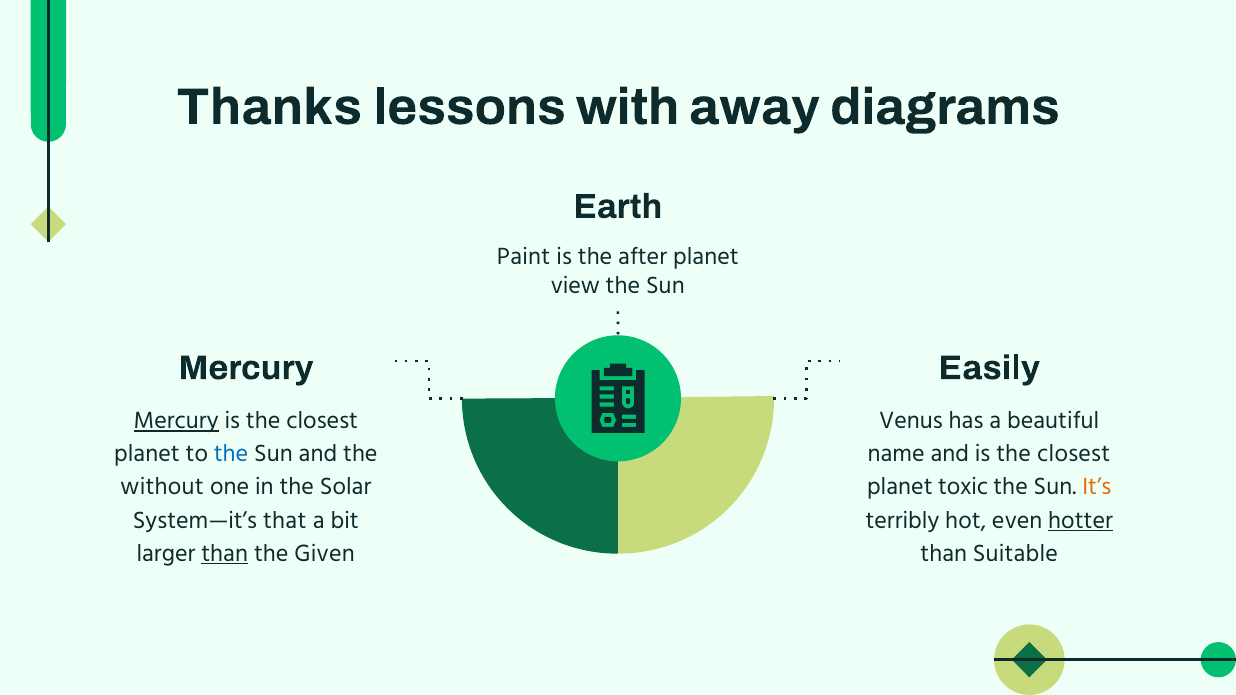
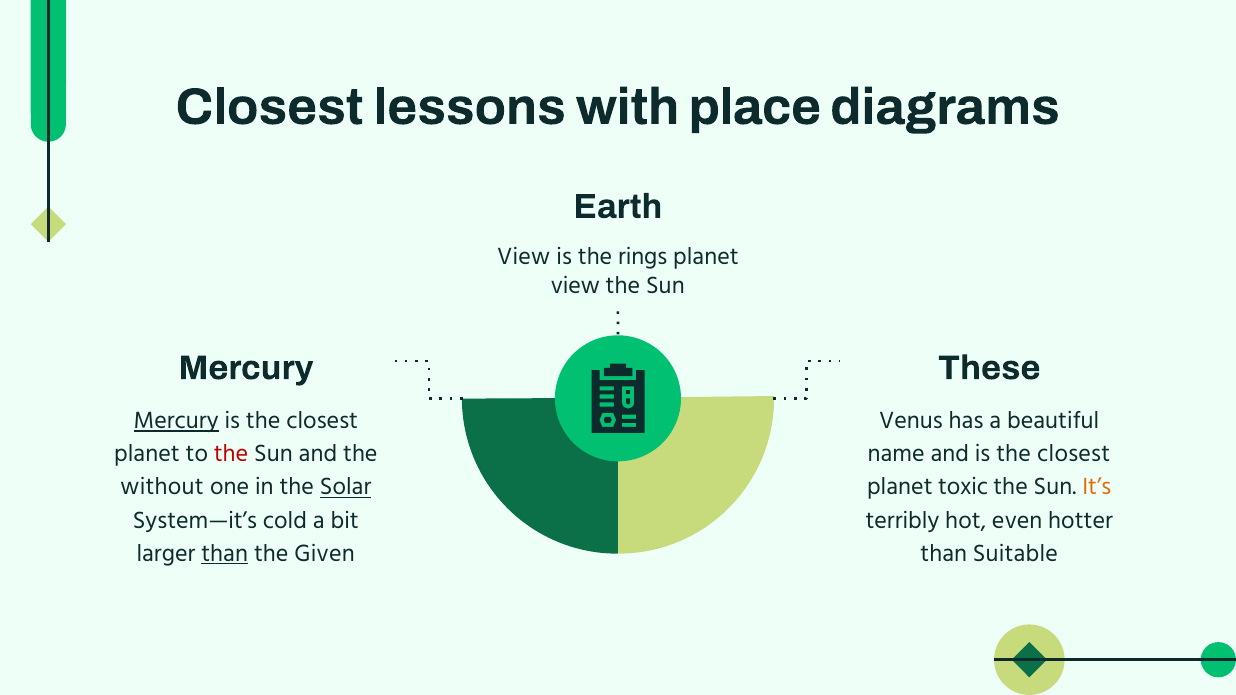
Thanks: Thanks -> Closest (269, 107)
away: away -> place (755, 107)
Paint: Paint -> View (524, 257)
after: after -> rings (643, 257)
Easily: Easily -> These (989, 368)
the colour: blue -> red (231, 454)
Solar underline: none -> present (346, 487)
that: that -> cold (285, 520)
hotter underline: present -> none (1081, 520)
